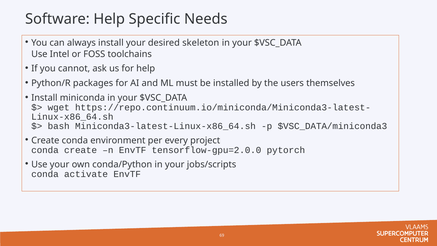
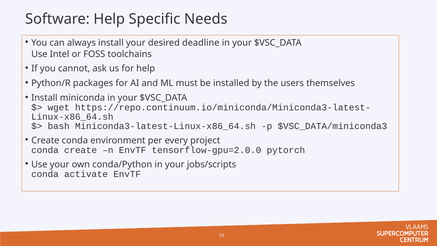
skeleton: skeleton -> deadline (201, 43)
